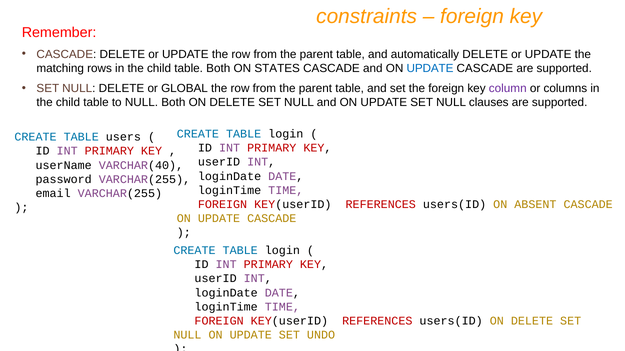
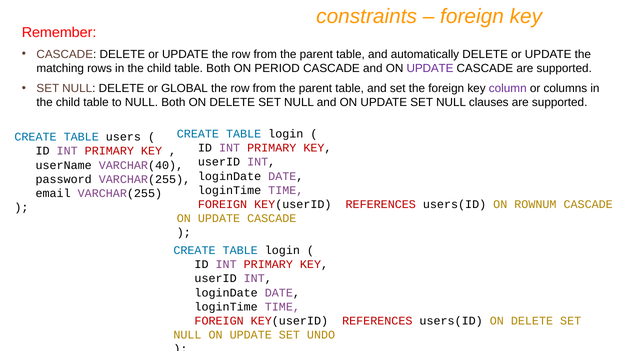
STATES: STATES -> PERIOD (277, 68)
UPDATE colour: blue -> purple (430, 68)
ABSENT: ABSENT -> ROWNUM (535, 205)
